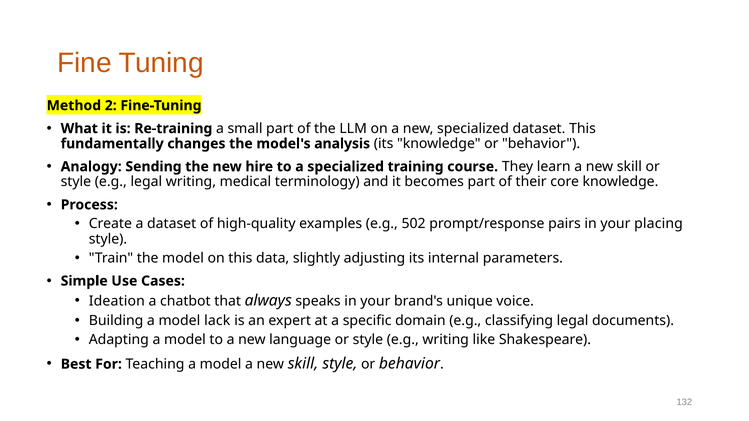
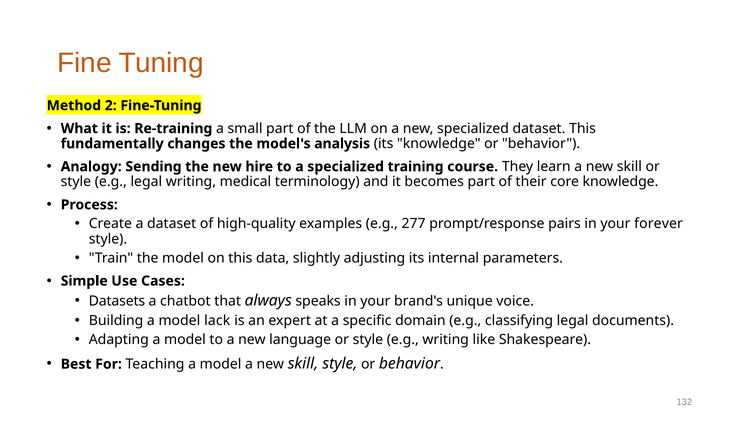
502: 502 -> 277 (414, 224)
placing: placing -> forever (659, 224)
Ideation: Ideation -> Datasets (117, 302)
